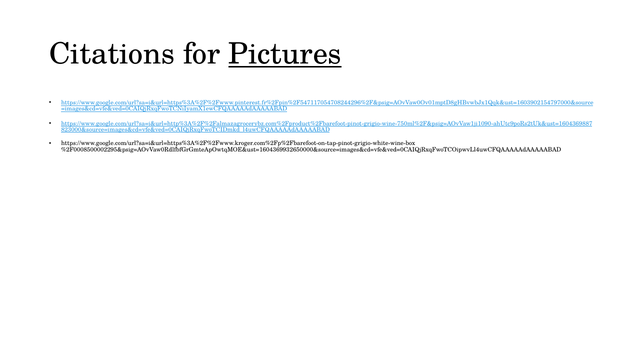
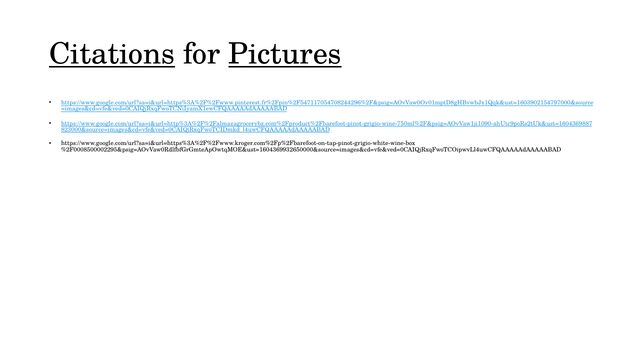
Citations underline: none -> present (112, 54)
